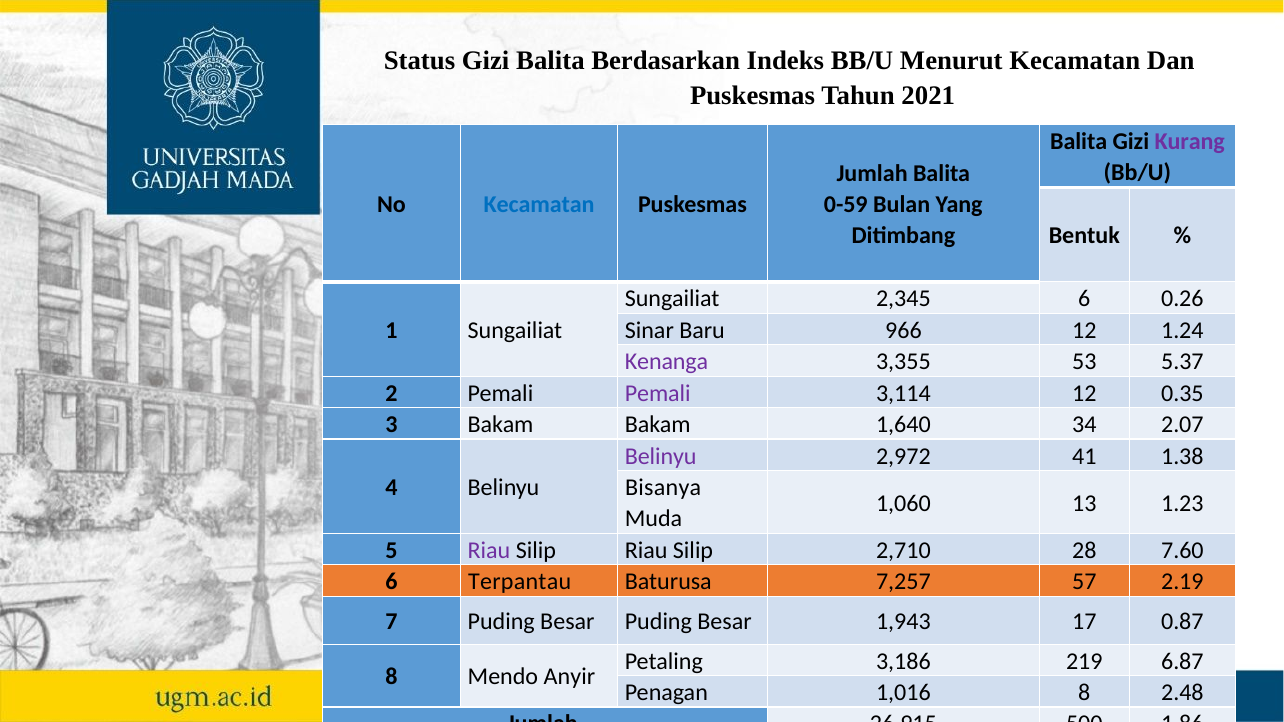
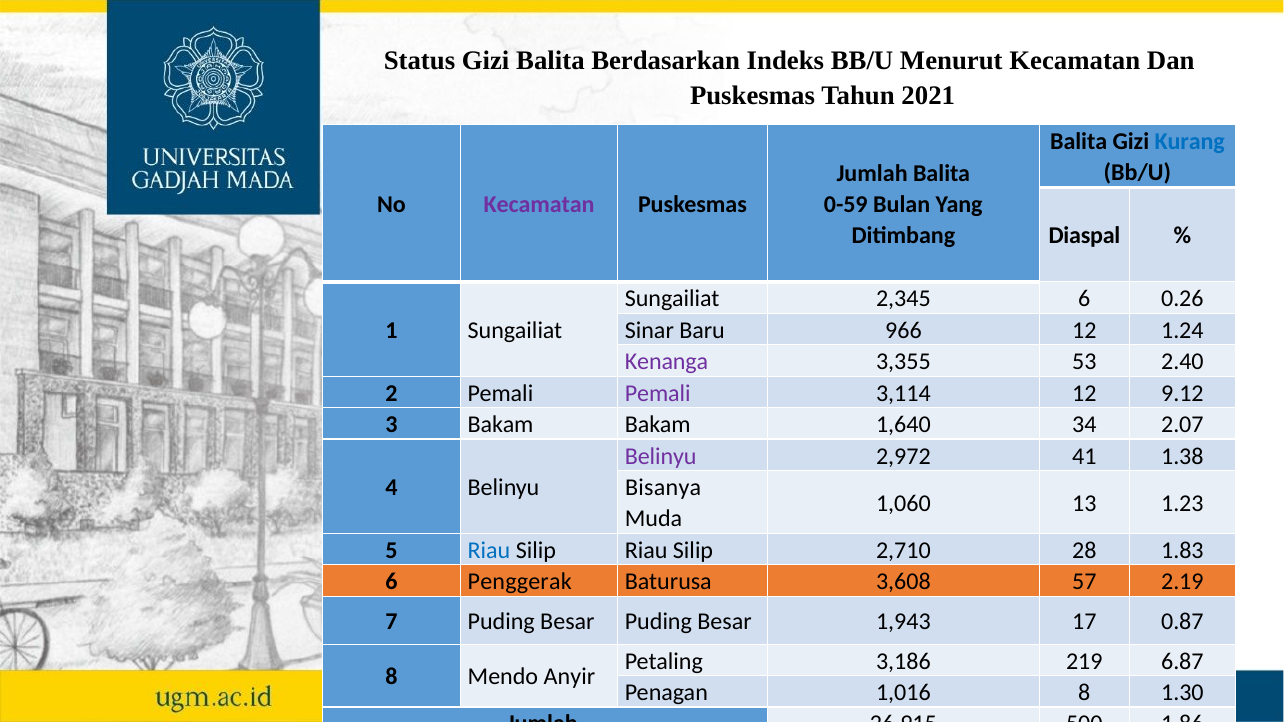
Kurang colour: purple -> blue (1190, 142)
Kecamatan colour: blue -> purple (539, 205)
Bentuk: Bentuk -> Diaspal (1084, 236)
5.37: 5.37 -> 2.40 (1182, 362)
0.35: 0.35 -> 9.12 (1182, 393)
Riau colour: purple -> blue (489, 551)
7.60: 7.60 -> 1.83 (1182, 551)
Terpantau: Terpantau -> Penggerak (520, 582)
7,257: 7,257 -> 3,608 (903, 582)
2.48: 2.48 -> 1.30 (1182, 693)
